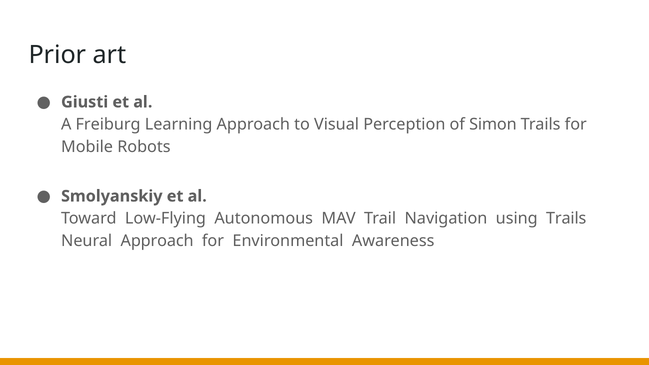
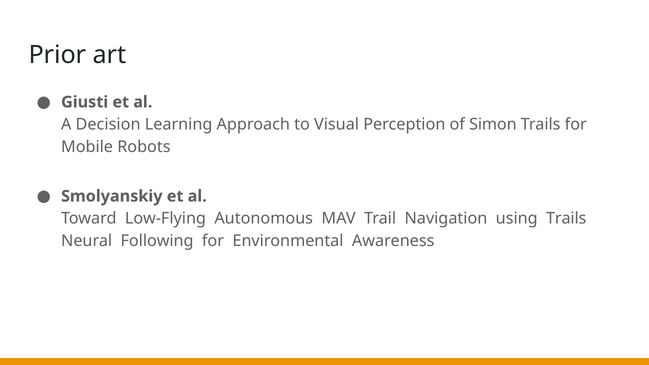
Freiburg: Freiburg -> Decision (108, 124)
Neural Approach: Approach -> Following (157, 241)
